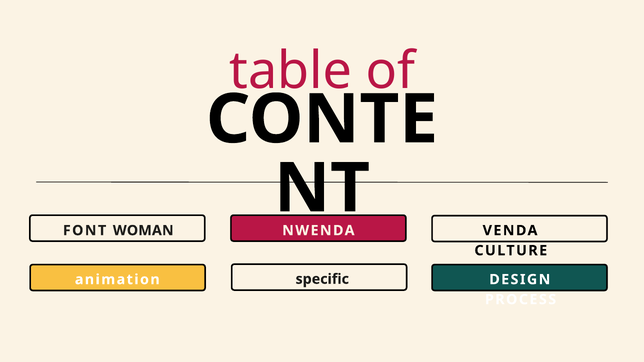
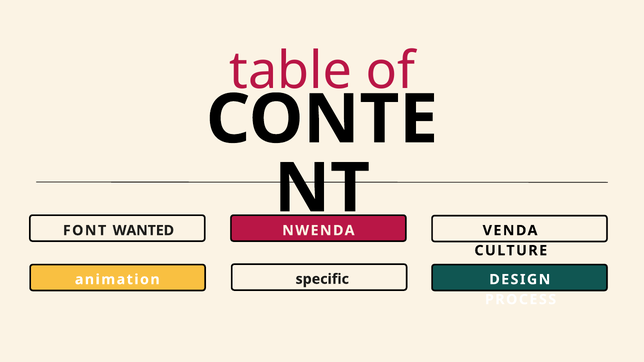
WOMAN: WOMAN -> WANTED (143, 231)
